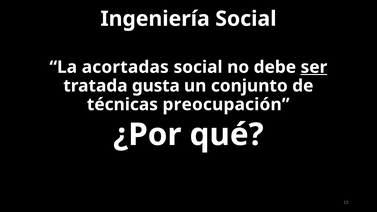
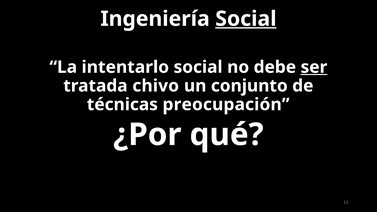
Social underline: none -> present (246, 19)
acortadas: acortadas -> intentarlo (125, 67)
gusta: gusta -> chivo (156, 86)
